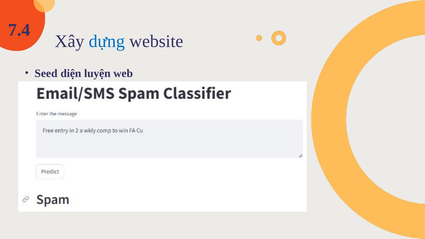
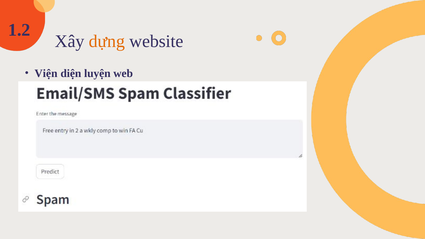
7.4: 7.4 -> 1.2 (19, 30)
dựng colour: blue -> orange (107, 41)
Seed: Seed -> Viện (46, 73)
